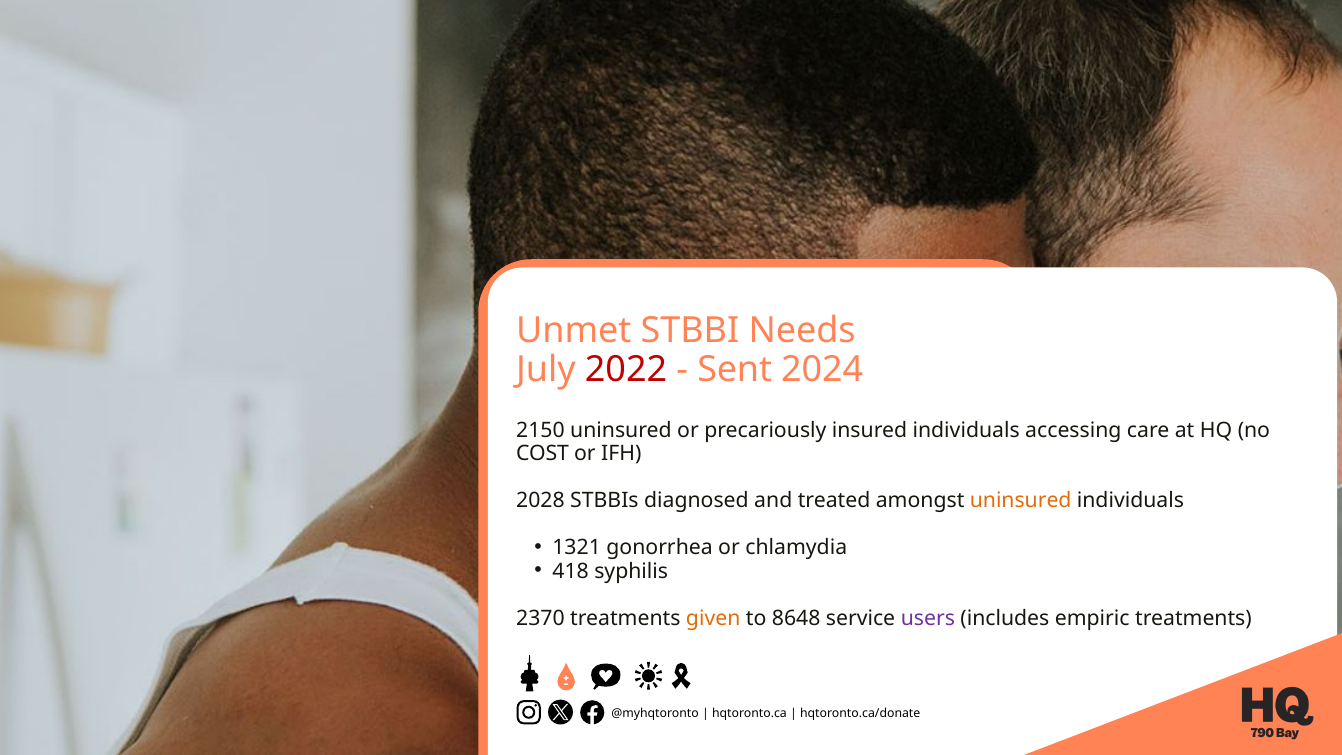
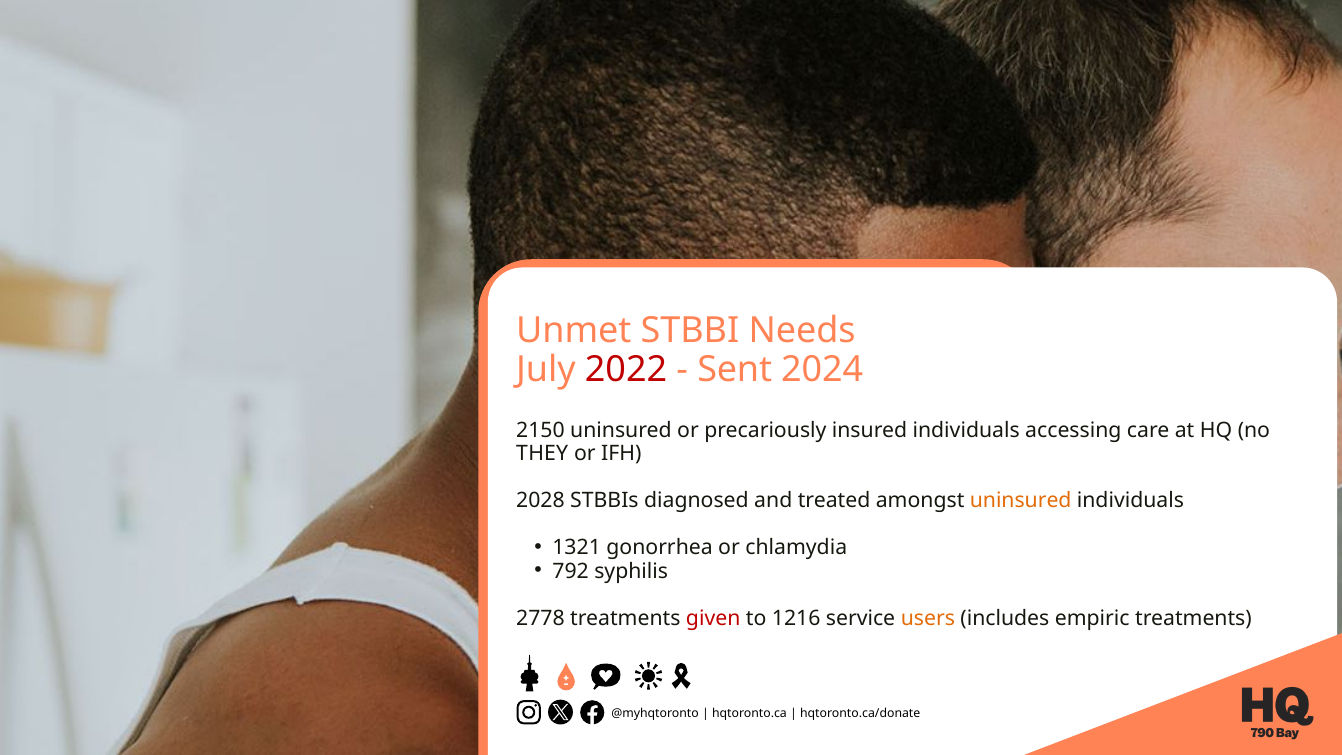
COST: COST -> THEY (542, 454)
418: 418 -> 792 (571, 571)
2370: 2370 -> 2778 (540, 618)
given colour: orange -> red (713, 618)
8648: 8648 -> 1216 (796, 618)
users colour: purple -> orange (928, 618)
